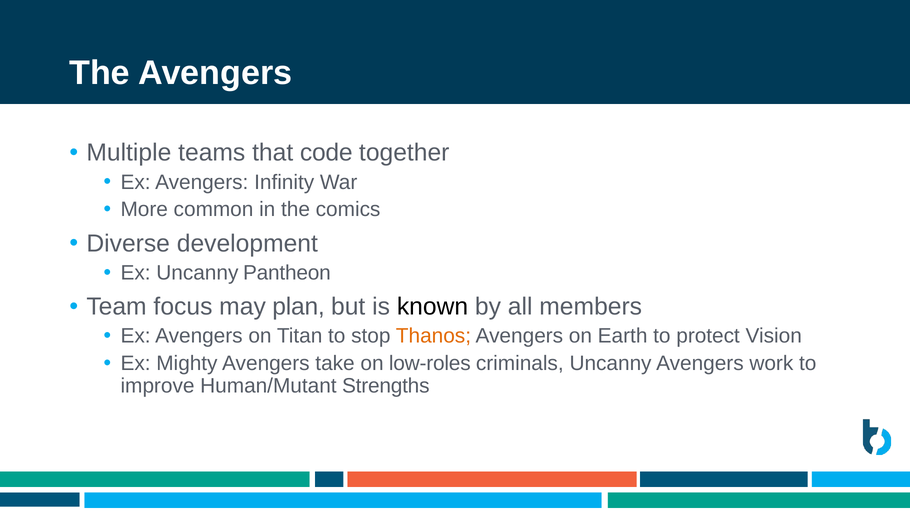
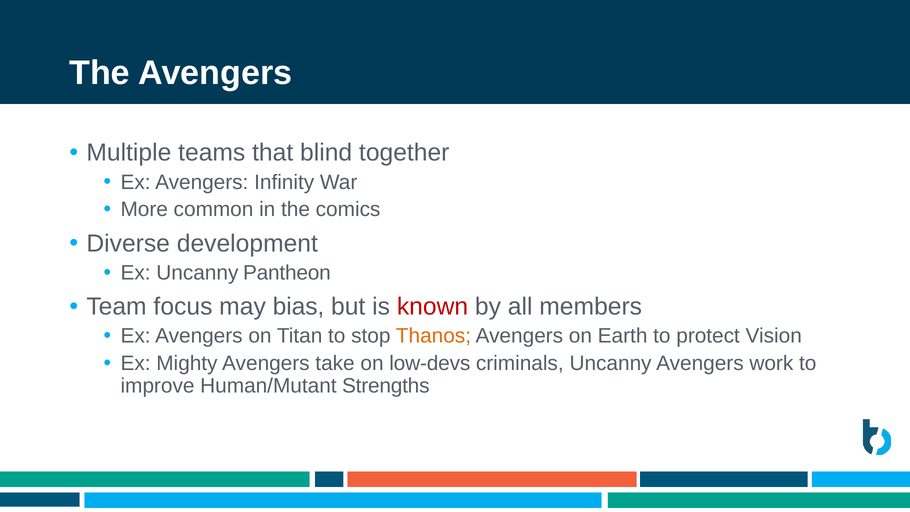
code: code -> blind (326, 153)
plan: plan -> bias (299, 307)
known colour: black -> red (433, 307)
low-roles: low-roles -> low-devs (430, 363)
